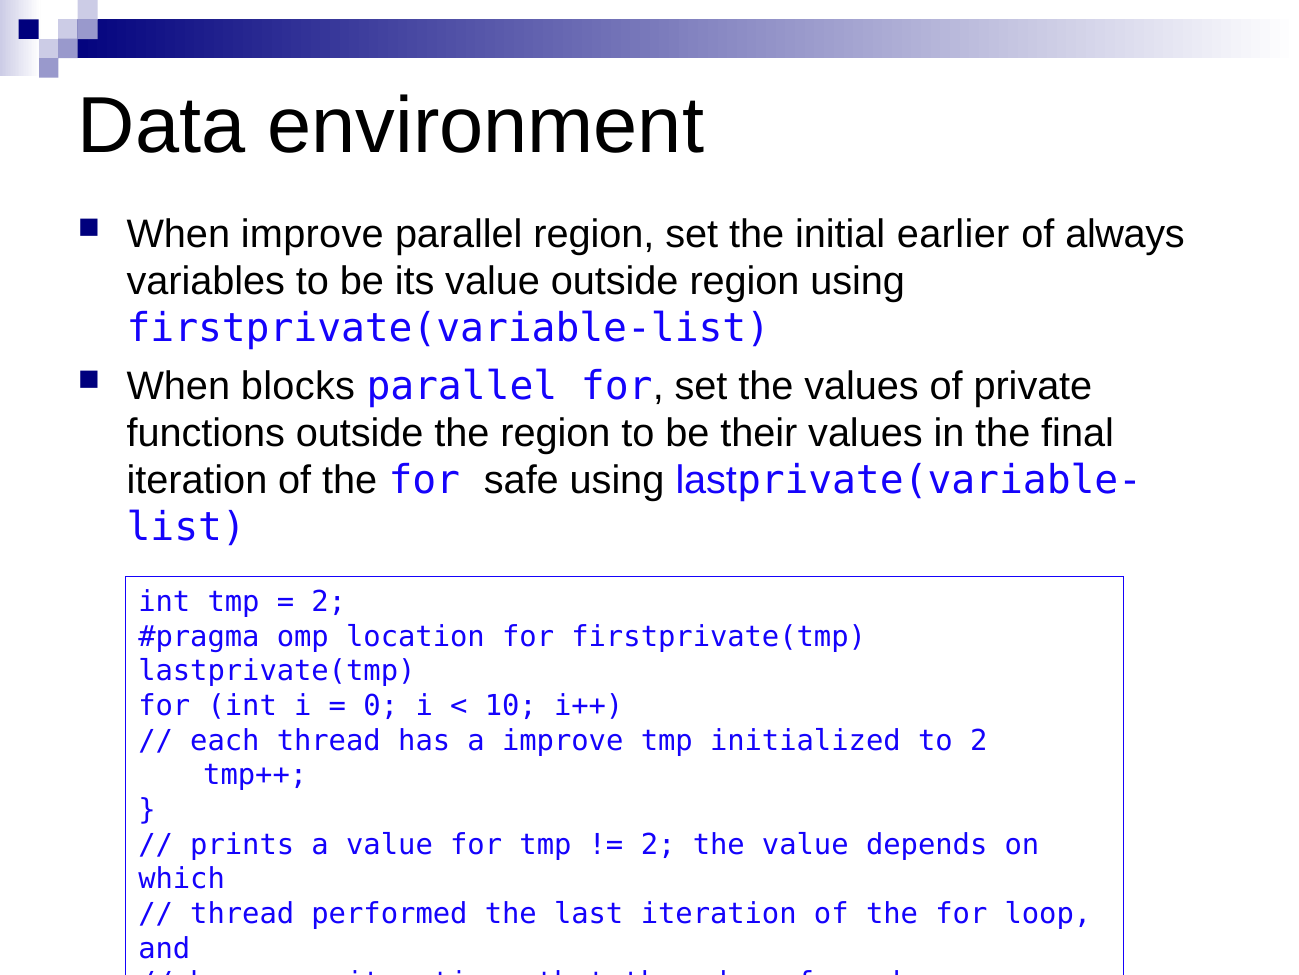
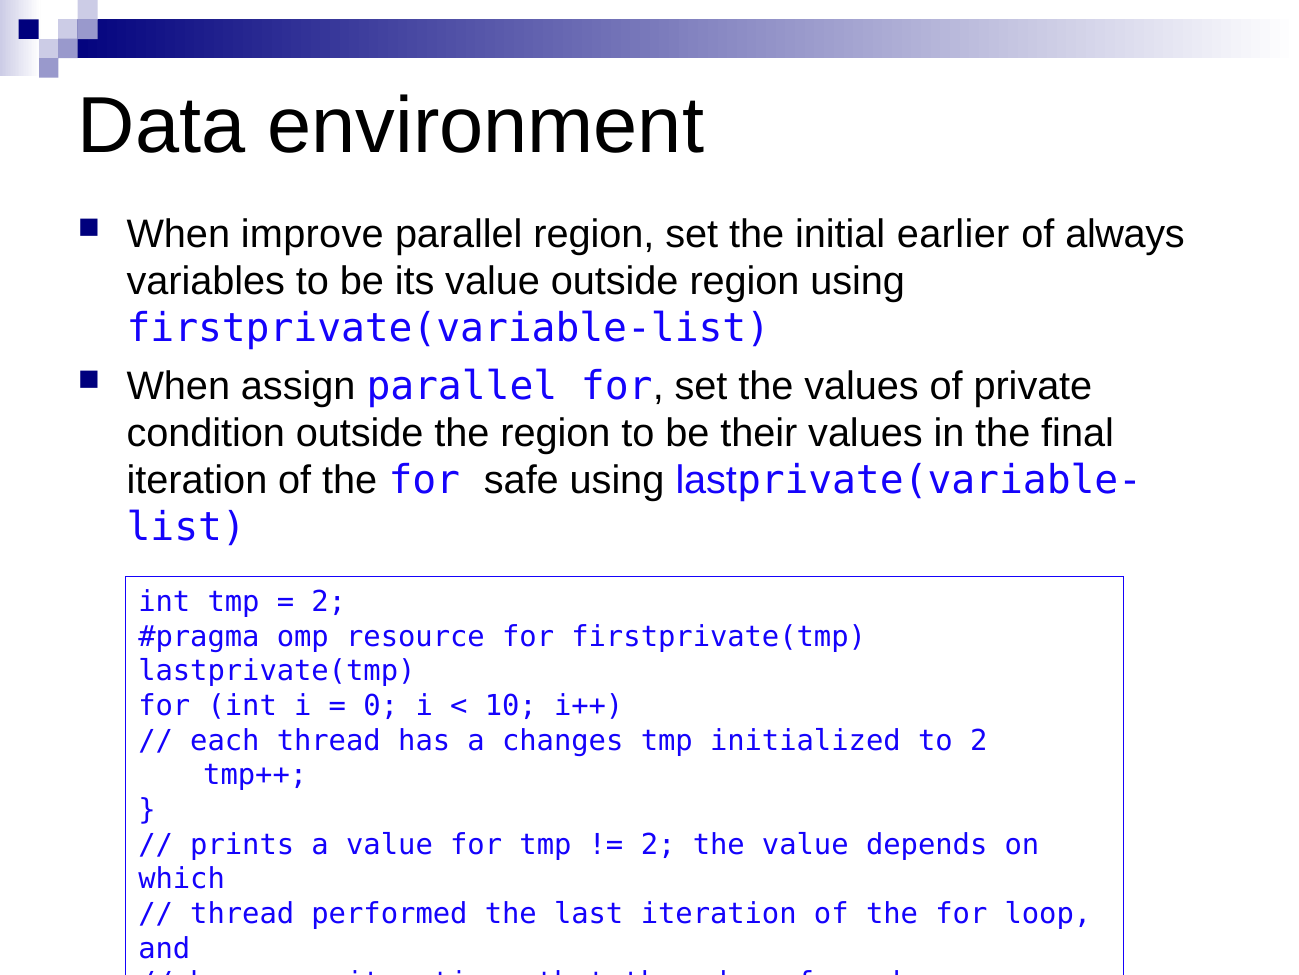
blocks: blocks -> assign (298, 386)
functions: functions -> condition (206, 433)
location: location -> resource (415, 636)
a improve: improve -> changes (563, 740)
